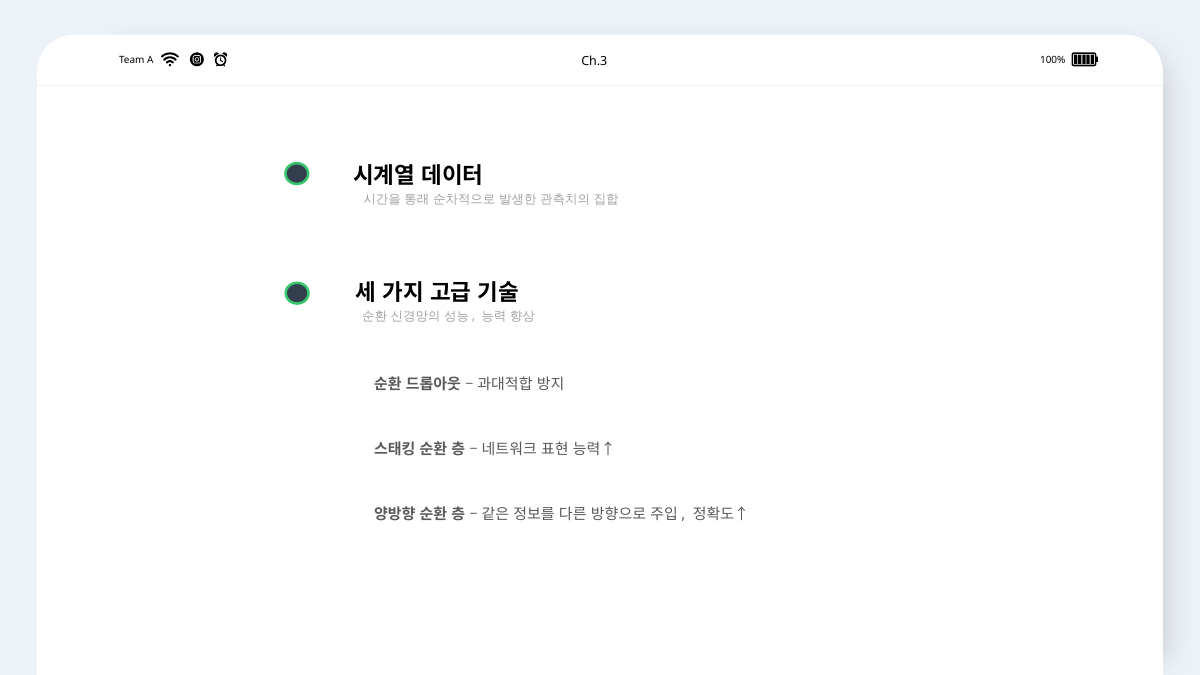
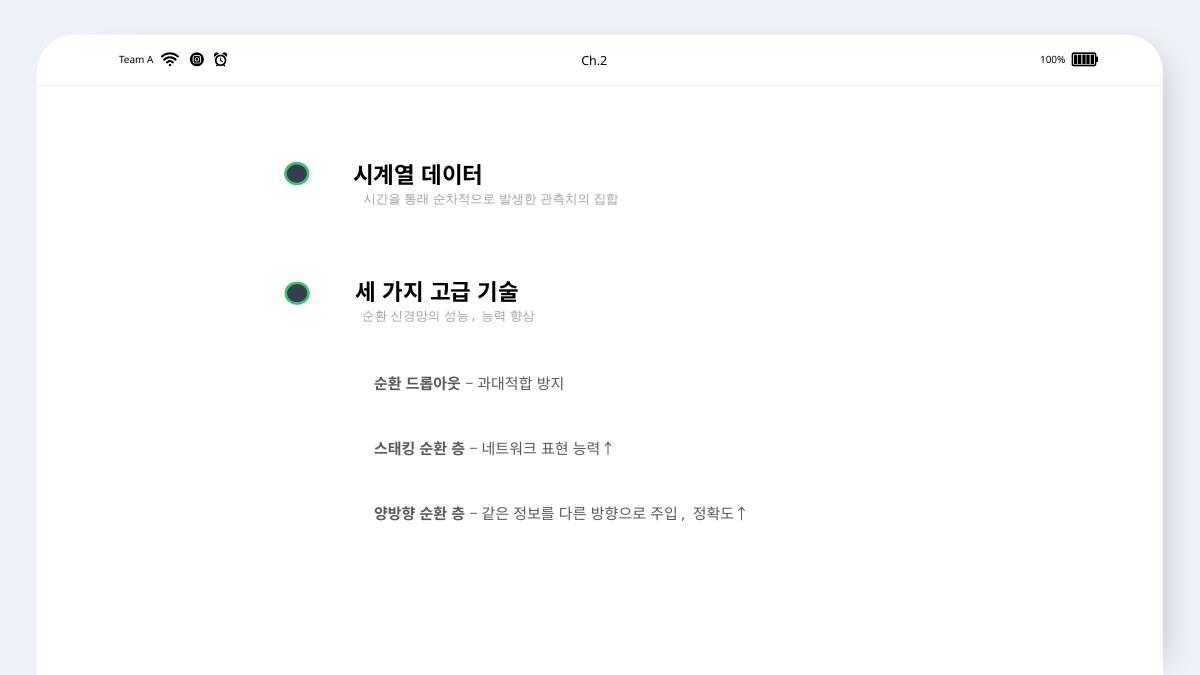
Ch.3: Ch.3 -> Ch.2 (594, 62)
